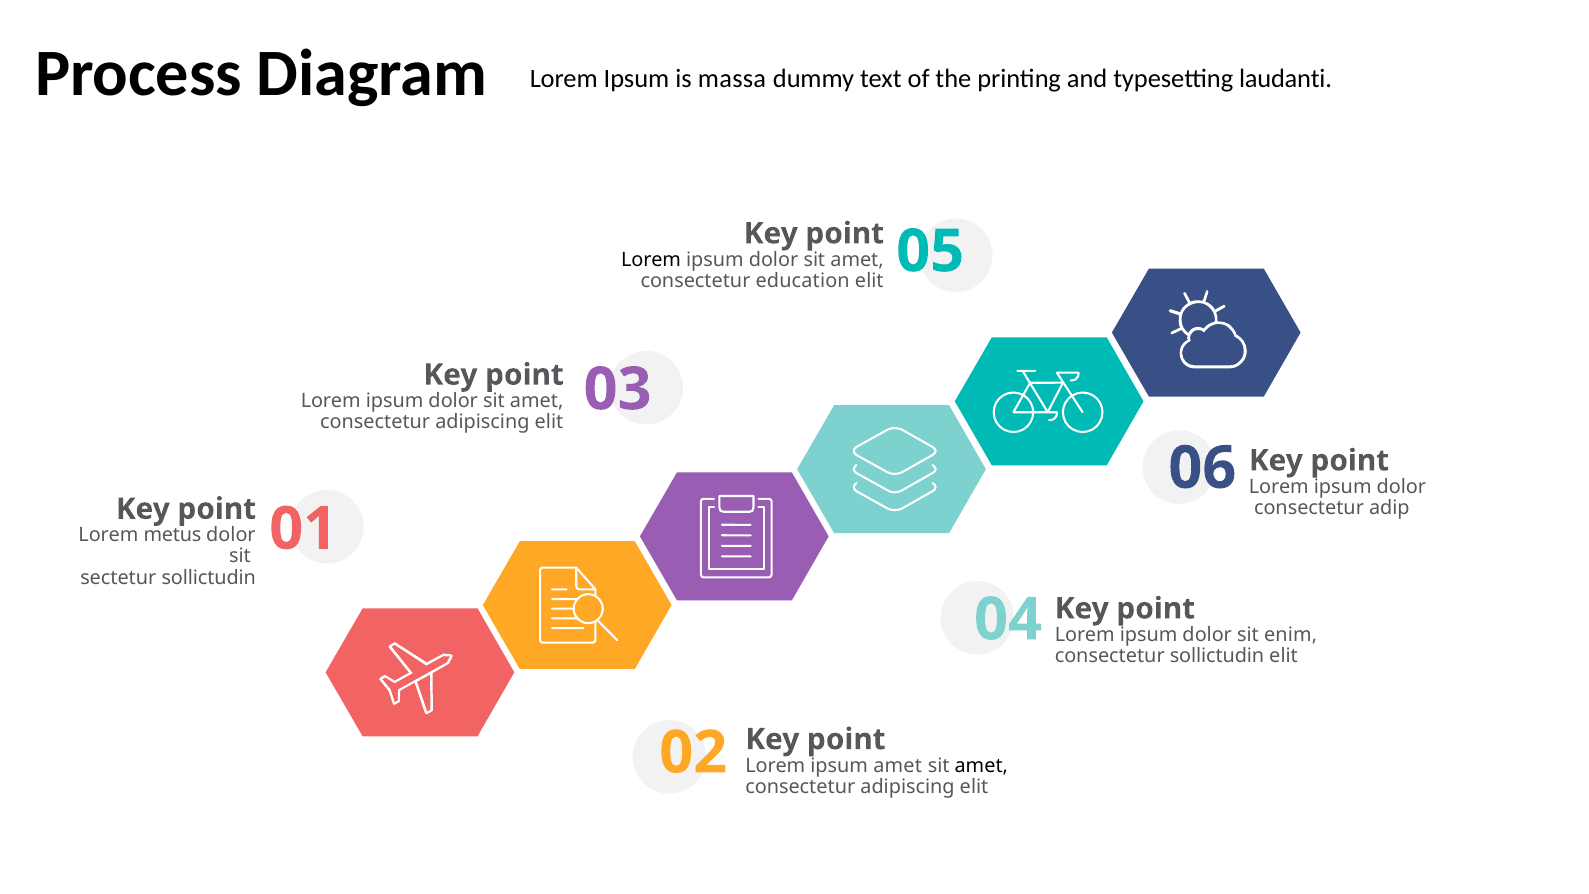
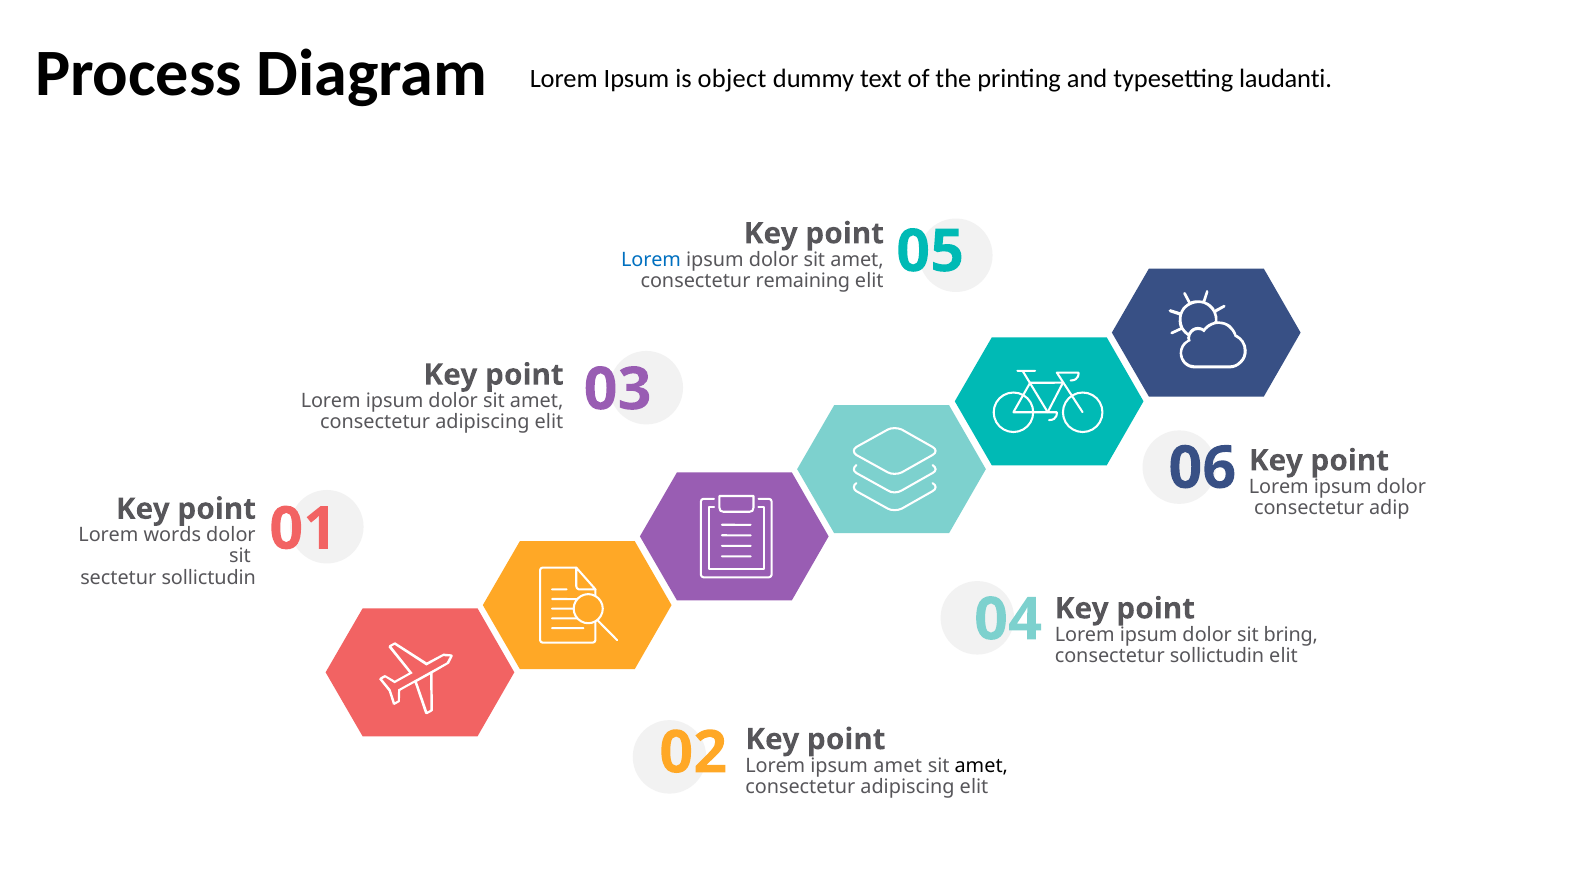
massa: massa -> object (732, 79)
Lorem colour: black -> blue (651, 260)
education: education -> remaining (803, 281)
metus: metus -> words (172, 535)
enim: enim -> bring (1291, 635)
